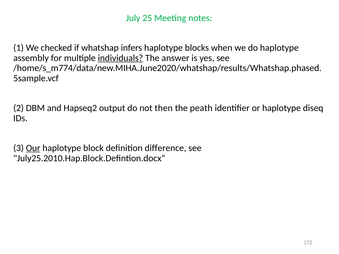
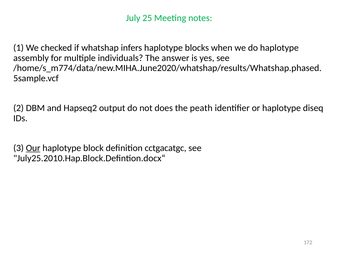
individuals underline: present -> none (120, 58)
then: then -> does (164, 108)
difference: difference -> cctgacatgc (166, 148)
